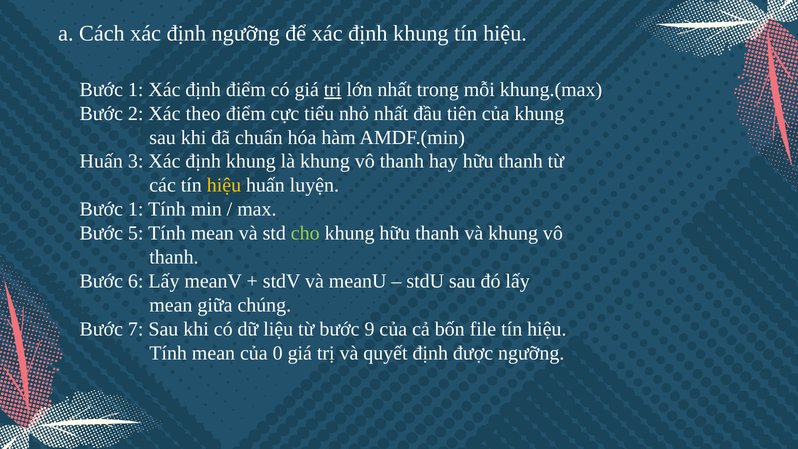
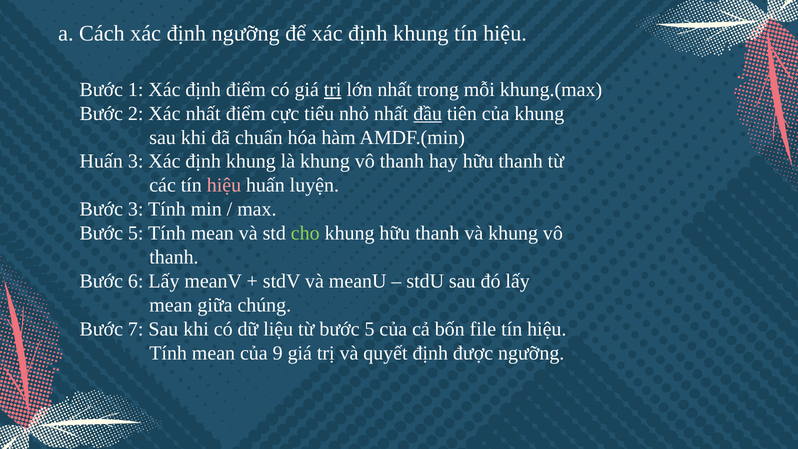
Xác theo: theo -> nhất (203, 113)
đầu underline: none -> present (428, 113)
hiệu colour: yellow -> pink (224, 185)
1: 1 -> 3 (136, 209)
từ bước 9: 9 -> 5 (370, 329)
0: 0 -> 9 (278, 353)
